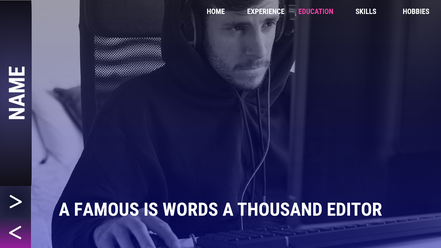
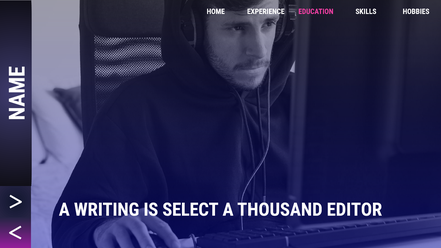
FAMOUS: FAMOUS -> WRITING (107, 210)
WORDS: WORDS -> SELECT (191, 210)
